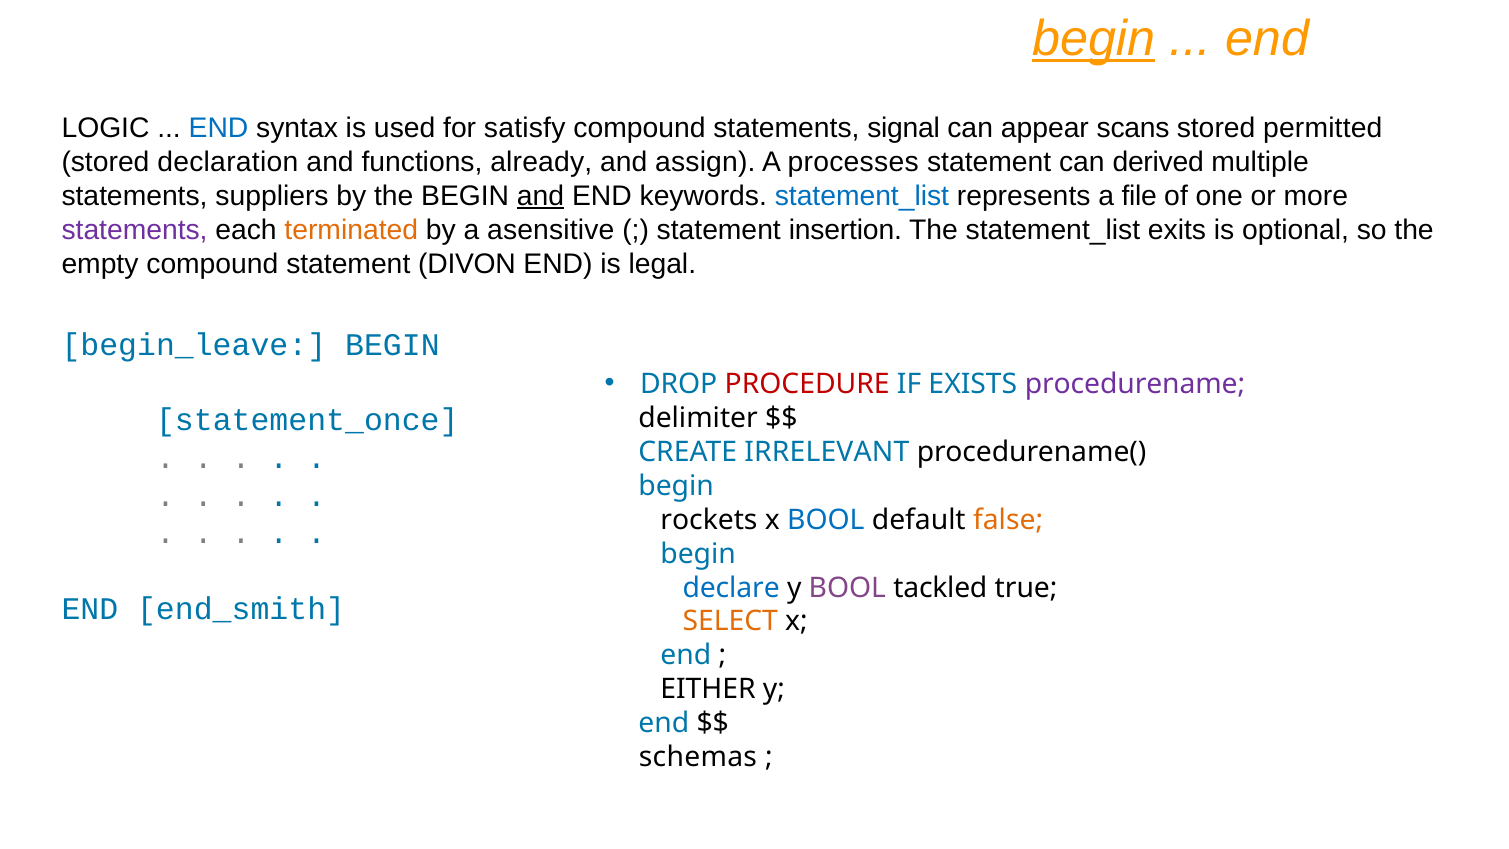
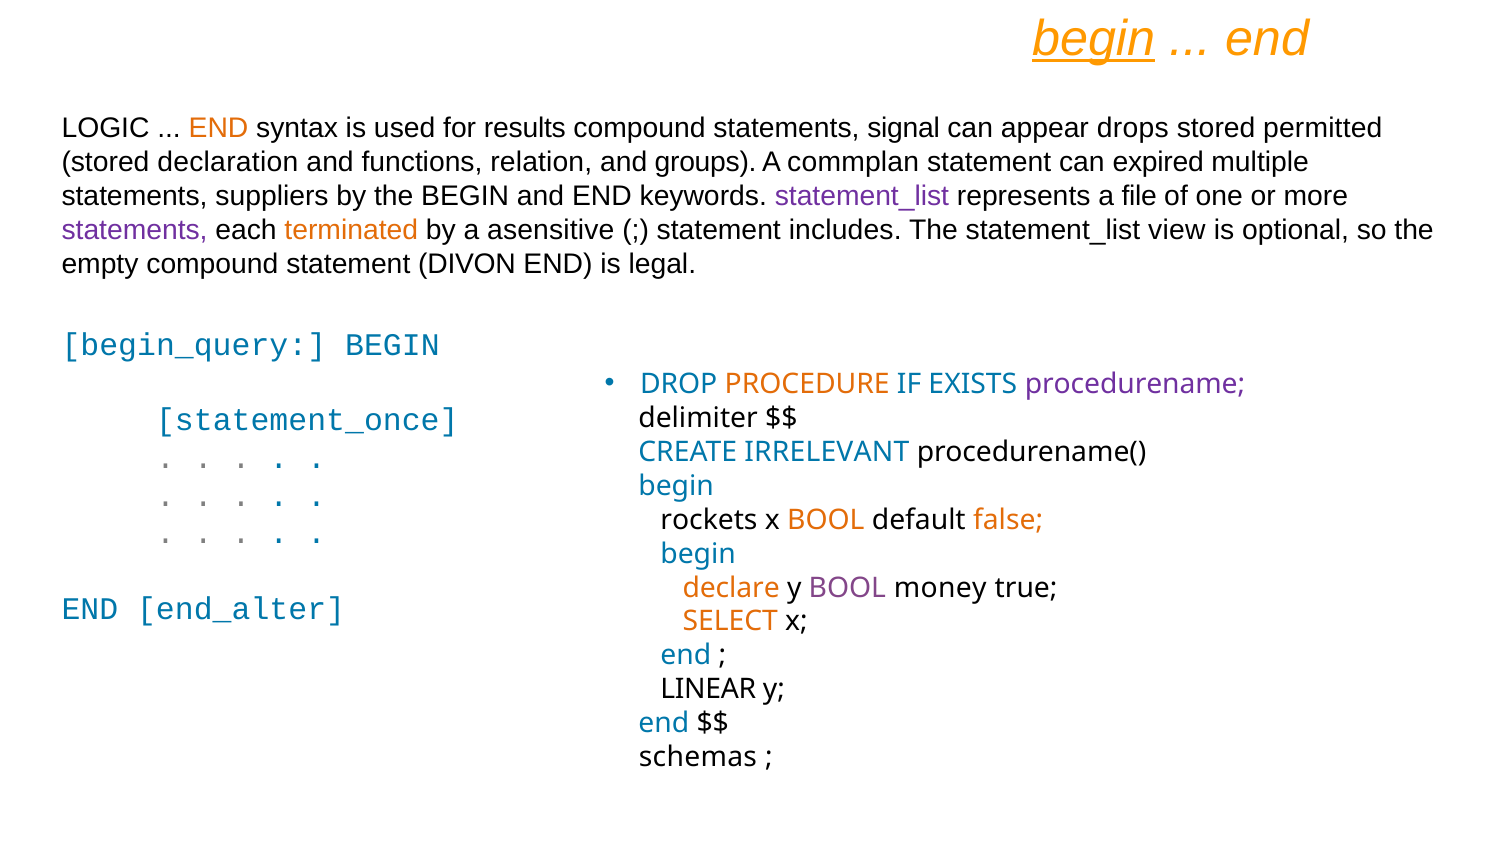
END colour: blue -> orange (219, 128)
satisfy: satisfy -> results (525, 128)
scans: scans -> drops (1133, 128)
already: already -> relation (541, 162)
assign: assign -> groups (706, 162)
processes: processes -> commplan (853, 162)
derived: derived -> expired (1158, 162)
and underline: present -> none (541, 196)
statement_list colour: blue -> purple (862, 196)
insertion: insertion -> includes (845, 230)
exits: exits -> view (1177, 230)
begin_leave: begin_leave -> begin_query (194, 345)
PROCEDURE colour: red -> orange (807, 384)
BOOL colour: blue -> orange (826, 520)
declare colour: blue -> orange (731, 588)
tackled: tackled -> money (940, 588)
end_smith: end_smith -> end_alter (241, 609)
EITHER: EITHER -> LINEAR (708, 689)
